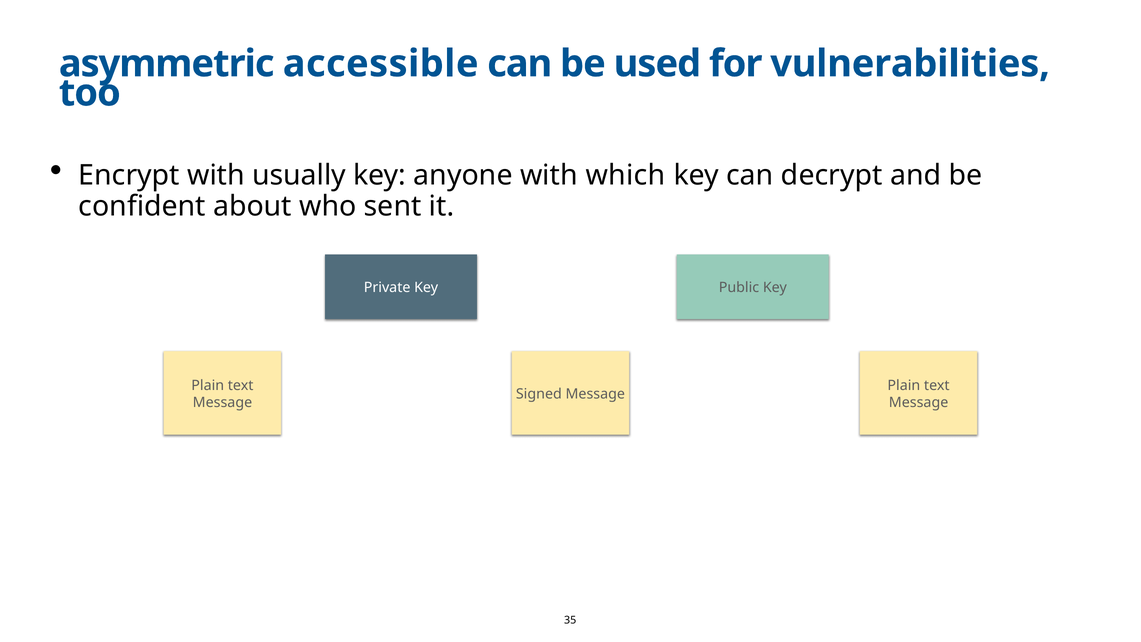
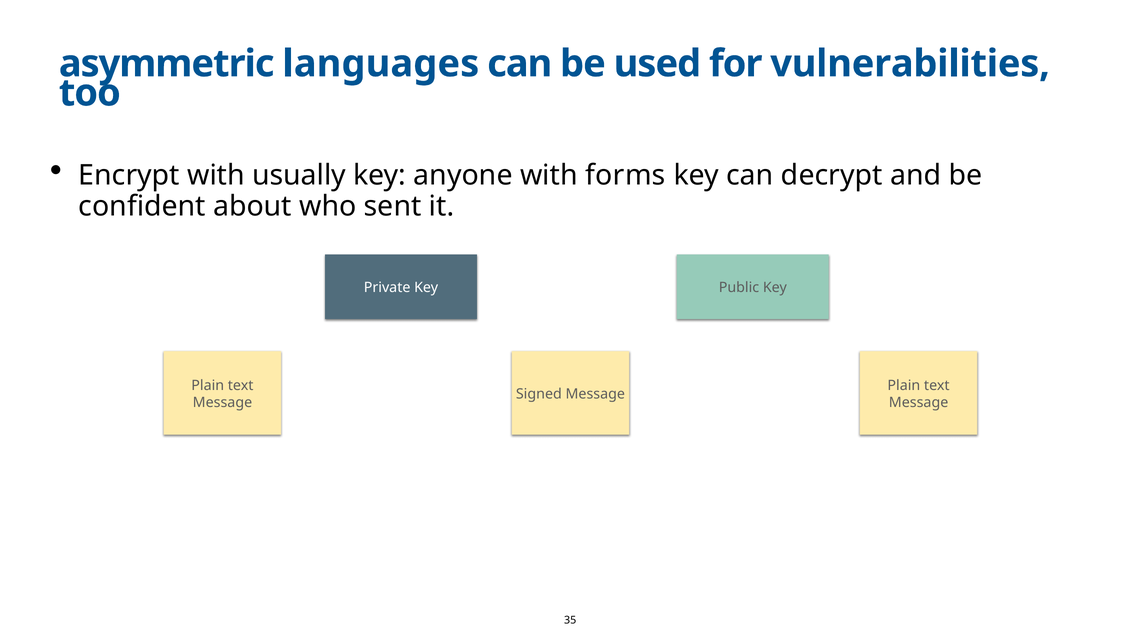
accessible: accessible -> languages (381, 64)
which: which -> forms (625, 176)
